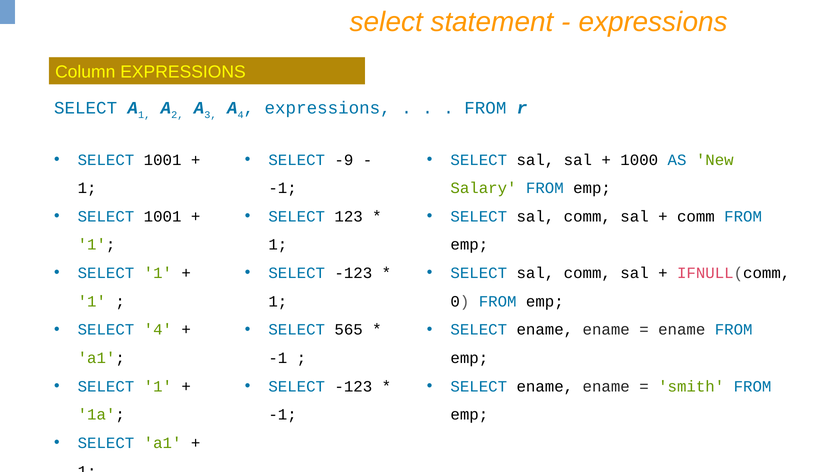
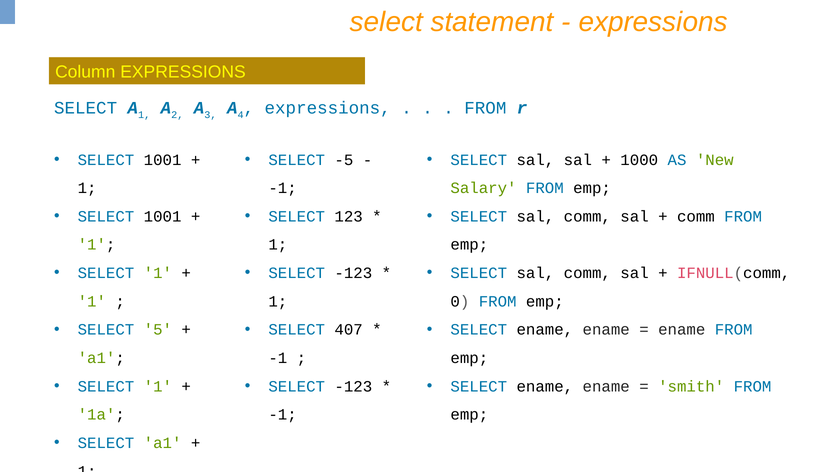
-9: -9 -> -5 (344, 160)
SELECT 4: 4 -> 5 (158, 330)
565: 565 -> 407 (349, 330)
